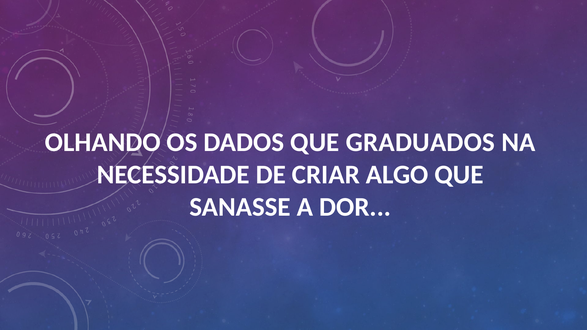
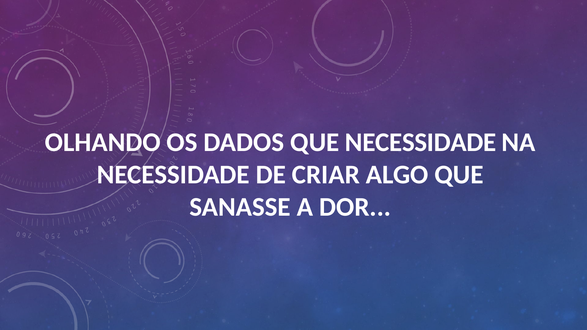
QUE GRADUADOS: GRADUADOS -> NECESSIDADE (421, 142)
